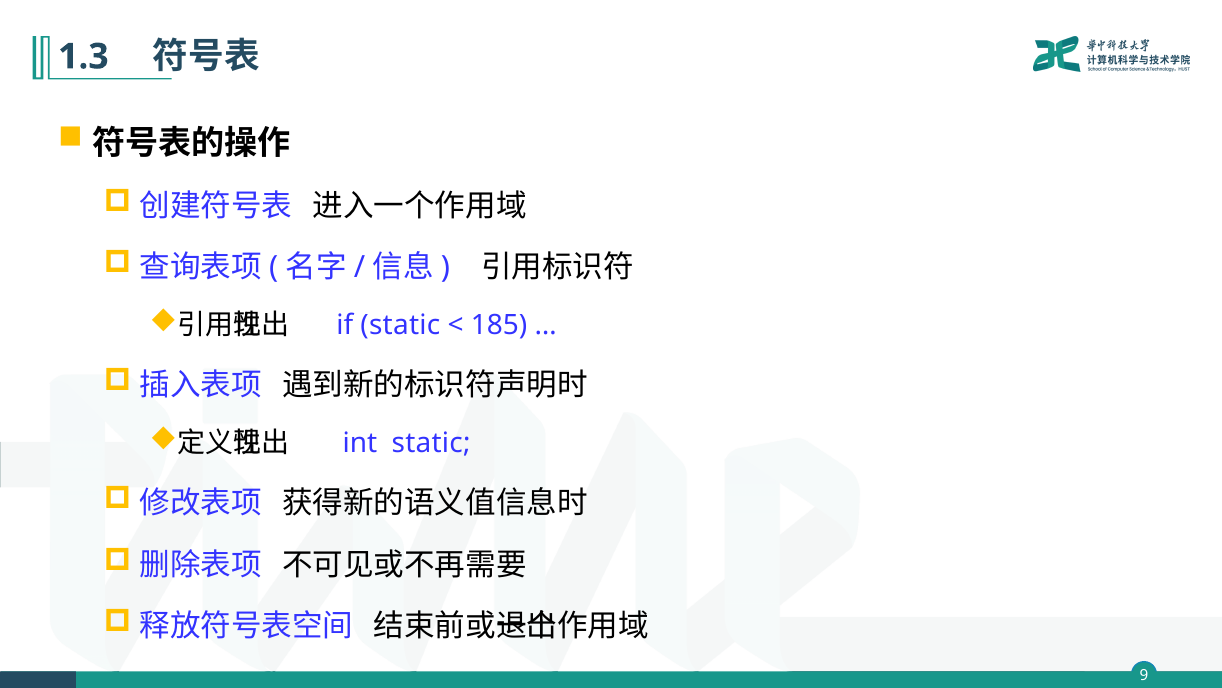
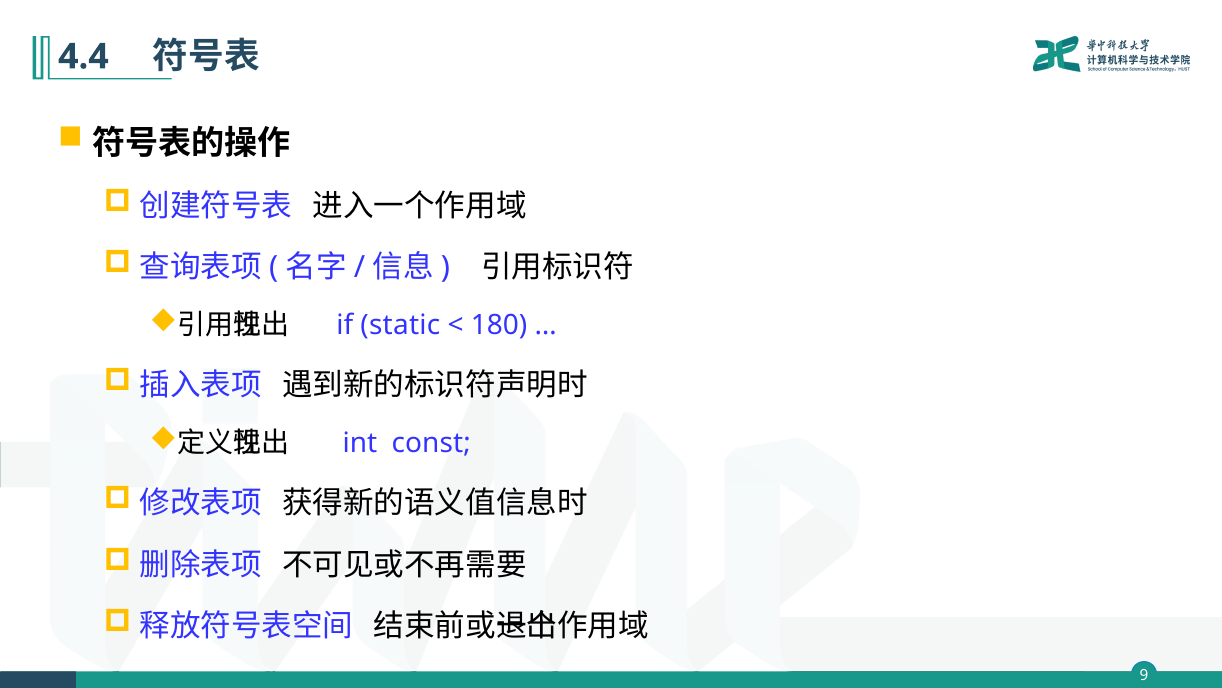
1.3: 1.3 -> 4.4 (83, 57)
185: 185 -> 180 (499, 325)
int static: static -> const (431, 443)
